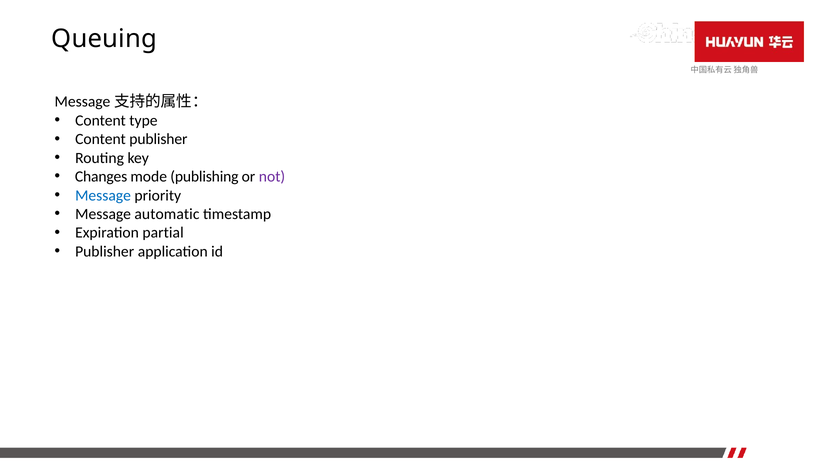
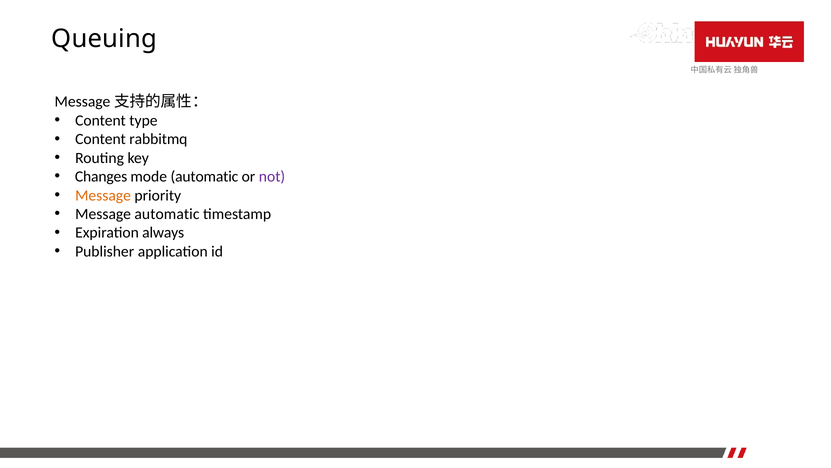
Content publisher: publisher -> rabbitmq (158, 139)
mode publishing: publishing -> automatic (204, 176)
Message colour: blue -> orange (103, 195)
partial: partial -> always (163, 233)
